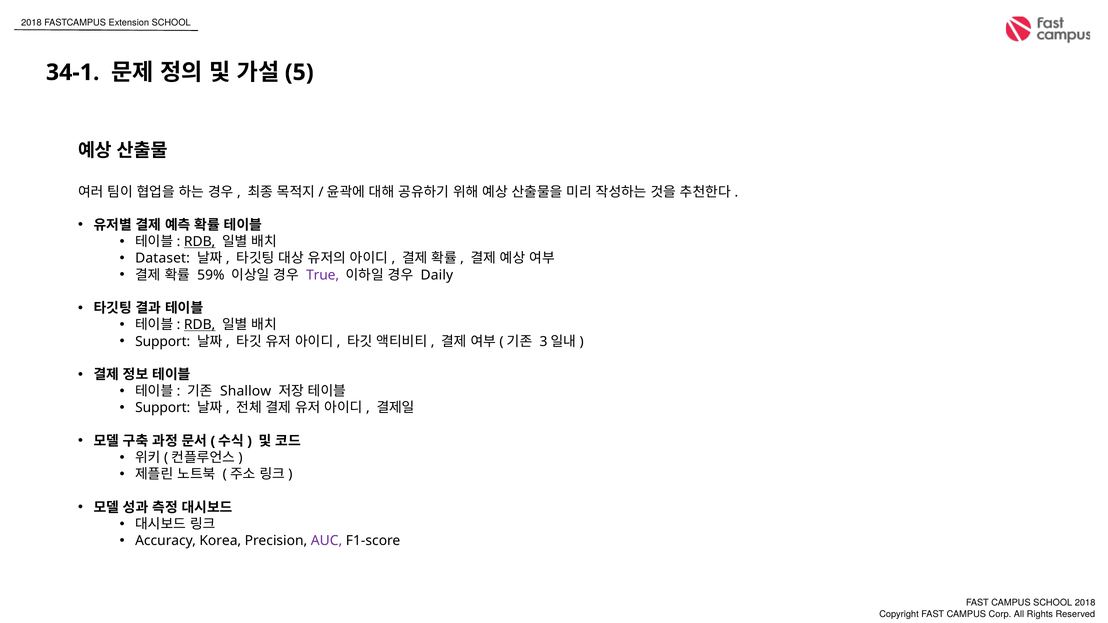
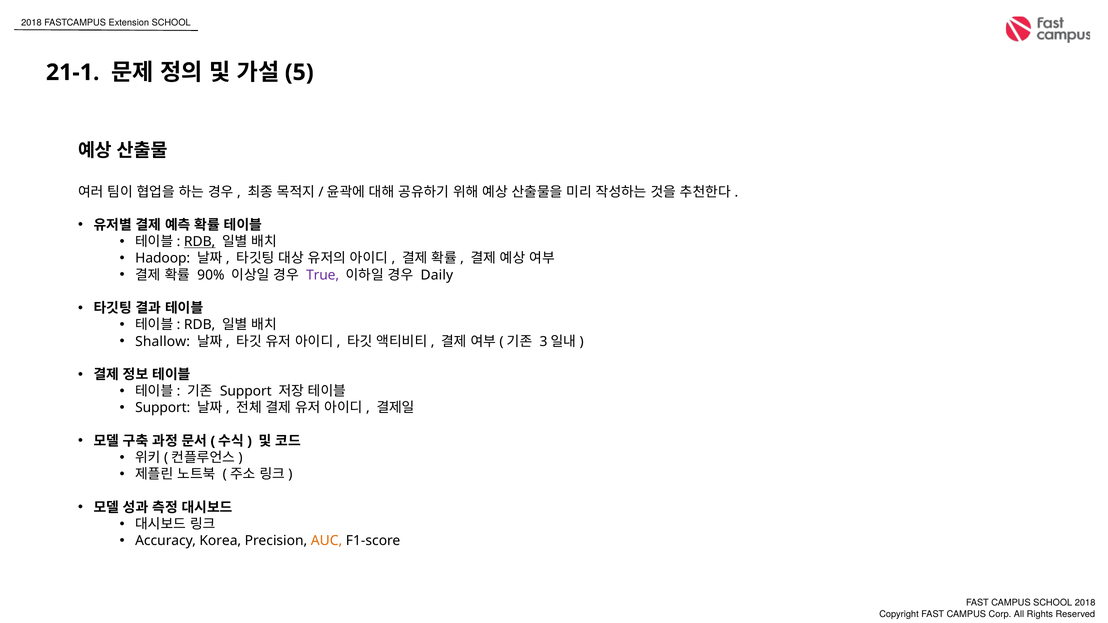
34-1: 34-1 -> 21-1 (73, 72)
Dataset: Dataset -> Hadoop (163, 259)
59%: 59% -> 90% (211, 275)
RDB underline: present -> none (200, 325)
Support: Support -> Shallow (163, 342)
Shallow: Shallow -> Support (246, 391)
AUC colour: purple -> orange (327, 541)
